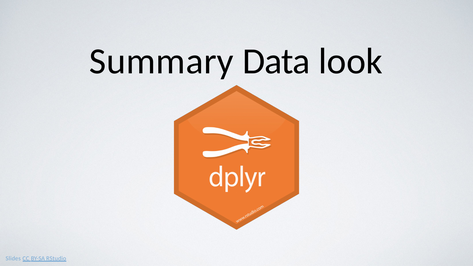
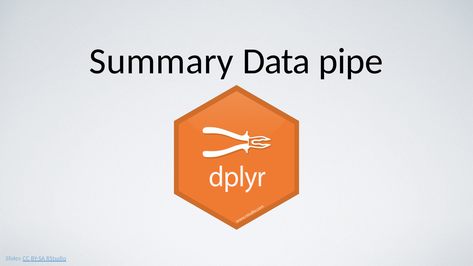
look: look -> pipe (351, 61)
